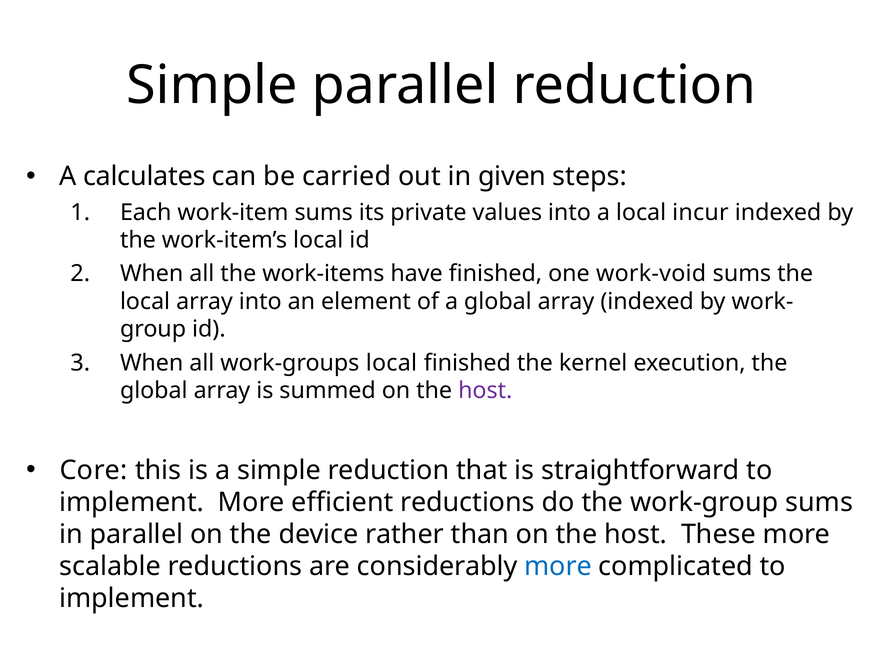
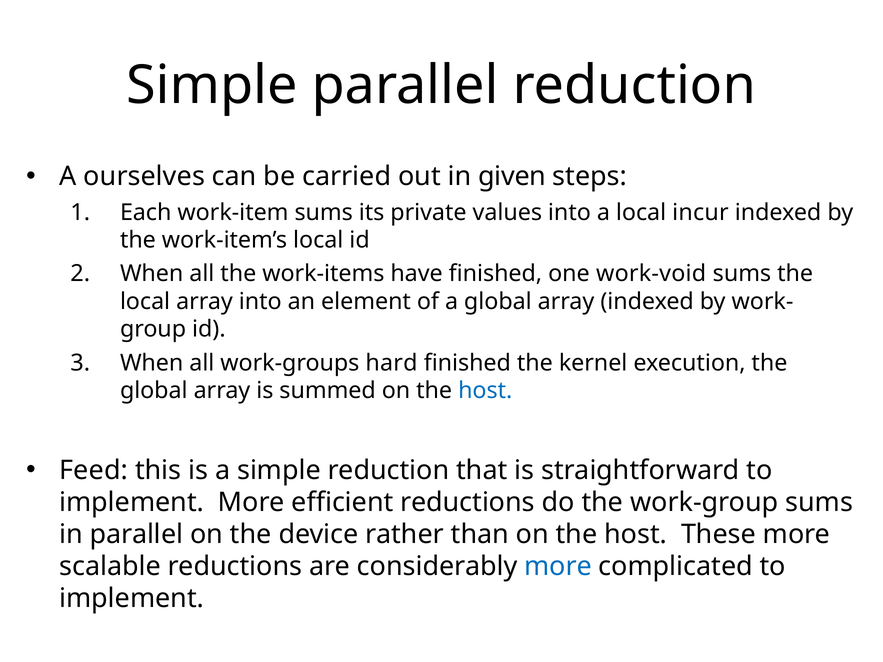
calculates: calculates -> ourselves (144, 177)
work-groups local: local -> hard (391, 363)
host colour: purple -> blue (485, 391)
Core: Core -> Feed (94, 470)
